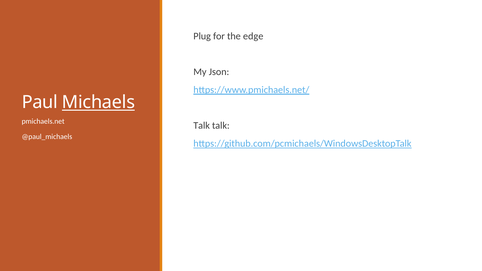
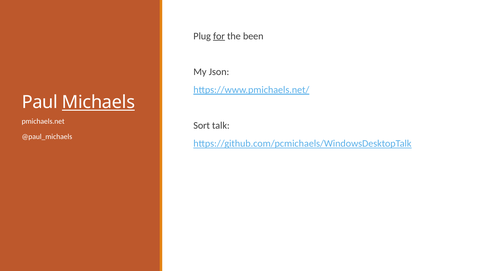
for underline: none -> present (219, 36)
edge: edge -> been (253, 36)
Talk: Talk -> Sort (202, 126)
